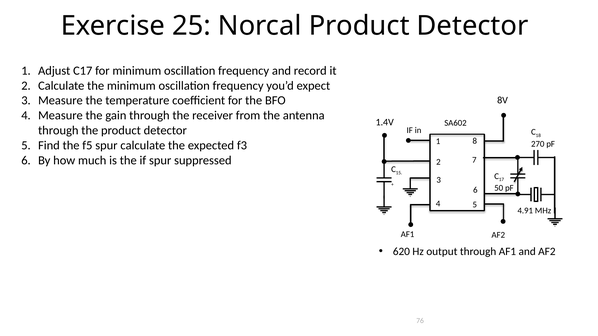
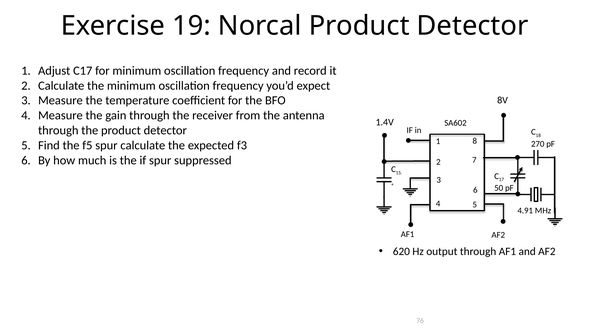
25: 25 -> 19 (191, 26)
